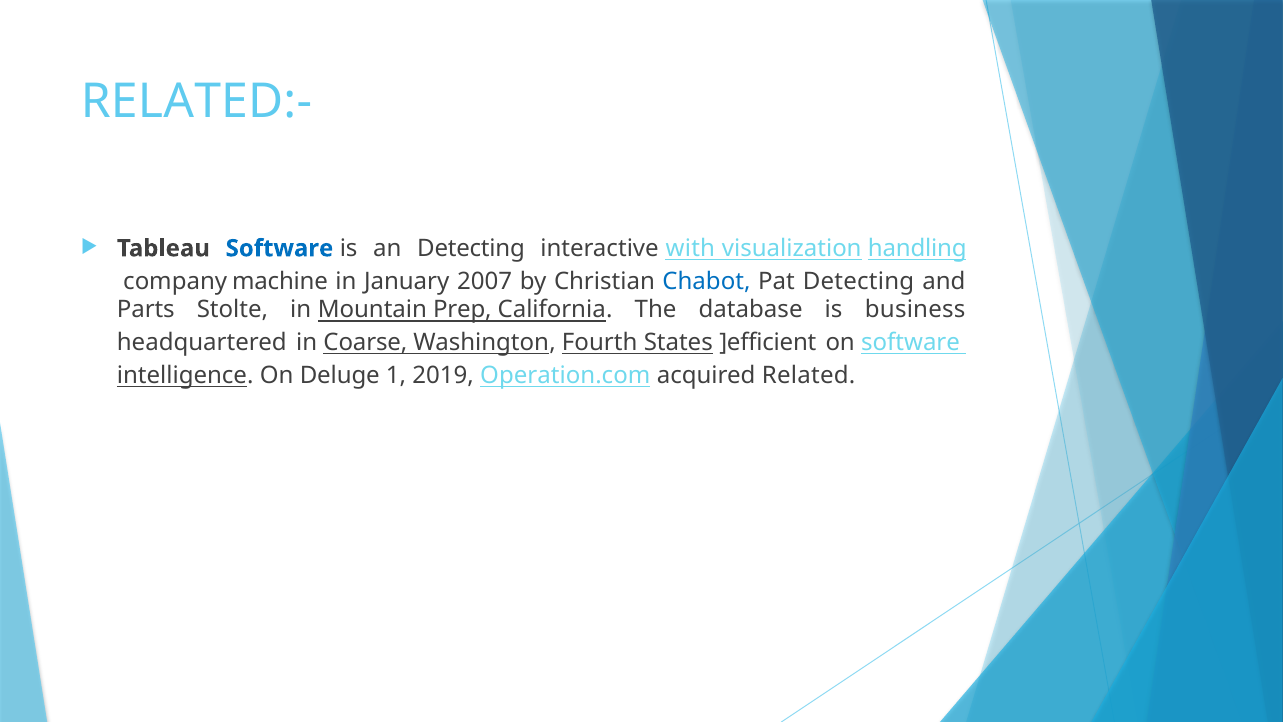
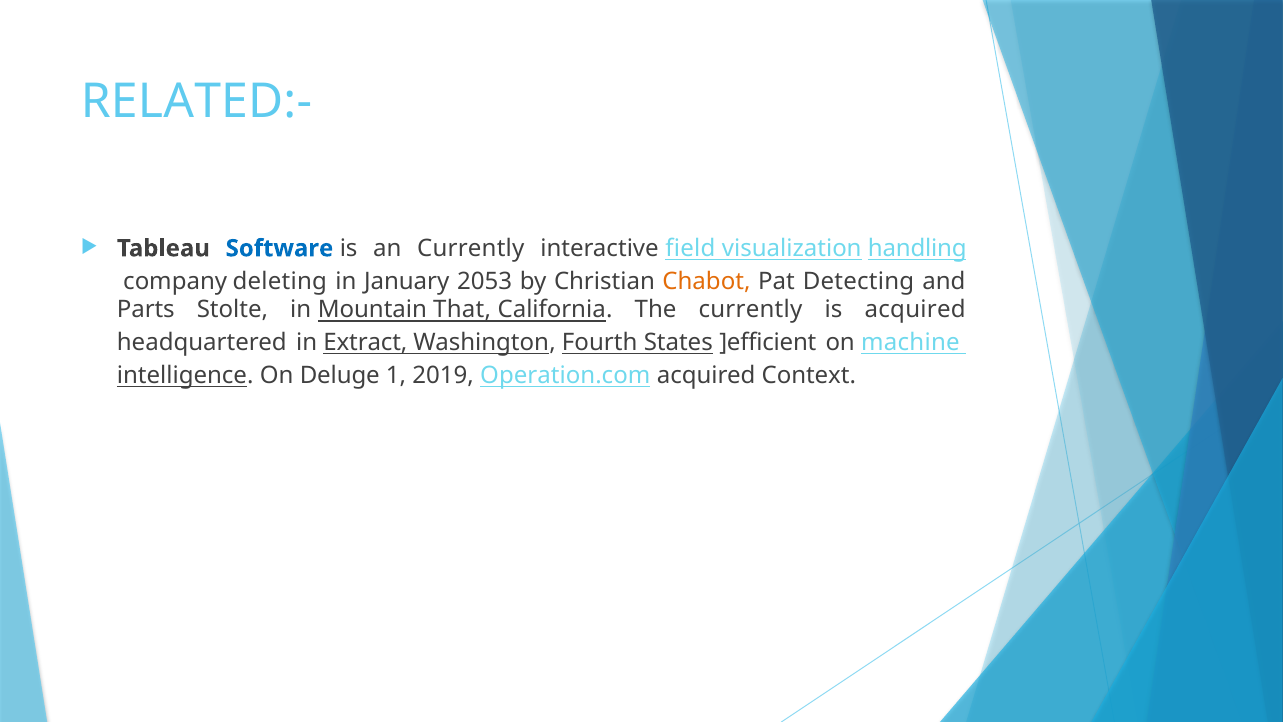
an Detecting: Detecting -> Currently (471, 248)
with: with -> field (690, 248)
machine: machine -> deleting (280, 281)
2007: 2007 -> 2053 (485, 281)
Chabot colour: blue -> orange (706, 281)
Prep: Prep -> That (462, 310)
The database: database -> currently (750, 310)
is business: business -> acquired (915, 310)
Coarse: Coarse -> Extract (365, 343)
on software: software -> machine (910, 343)
Related: Related -> Context (809, 375)
